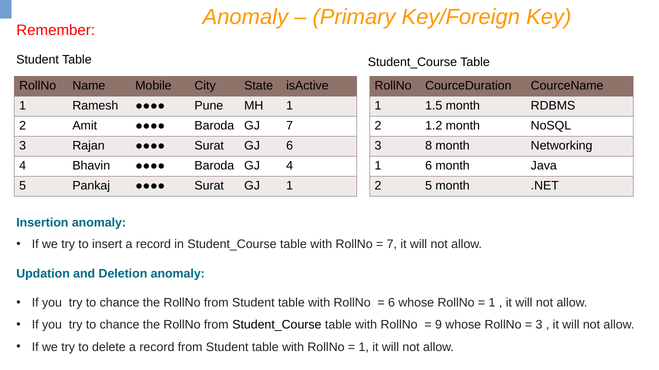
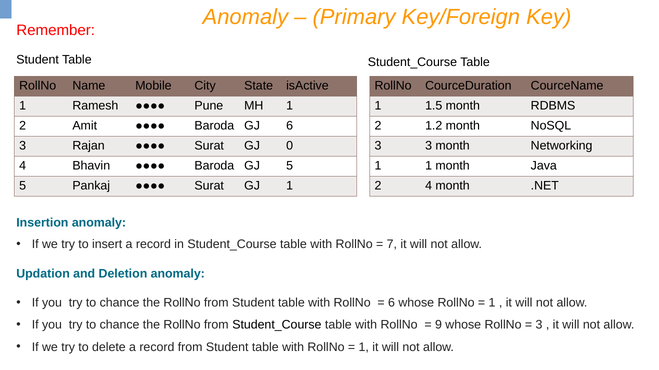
GJ 7: 7 -> 6 (290, 126)
GJ 6: 6 -> 0 (290, 146)
3 8: 8 -> 3 (429, 146)
GJ 4: 4 -> 5 (290, 166)
1 6: 6 -> 1 (429, 166)
2 5: 5 -> 4 (429, 186)
